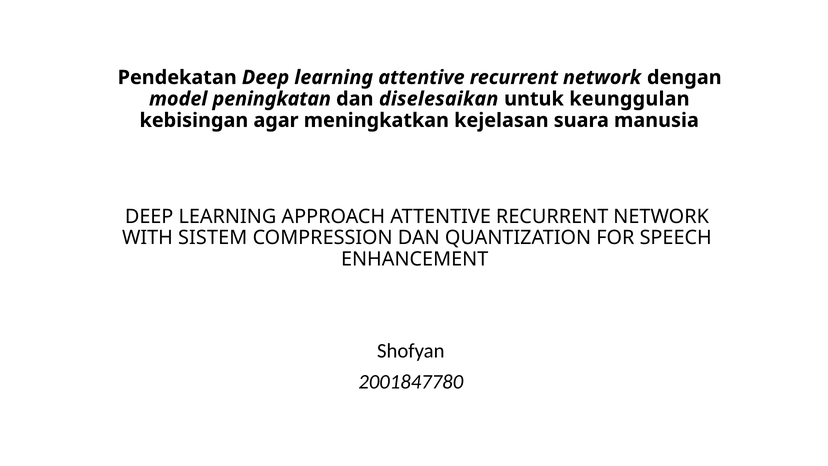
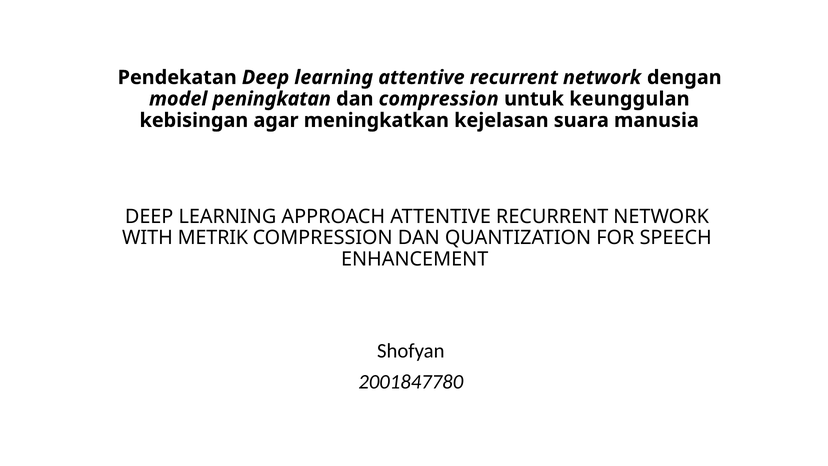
dan diselesaikan: diselesaikan -> compression (439, 99)
SISTEM: SISTEM -> METRIK (213, 238)
